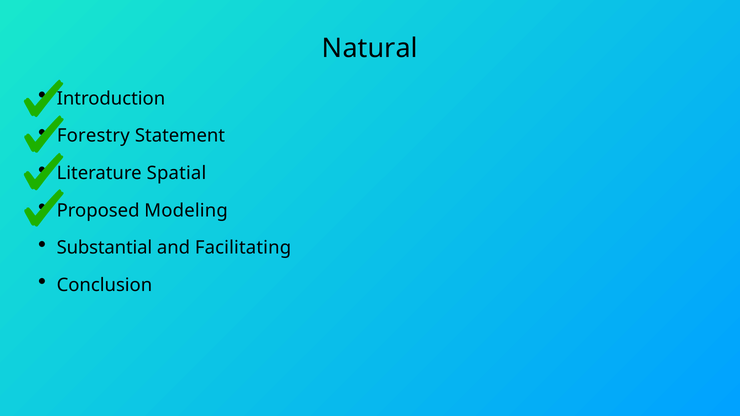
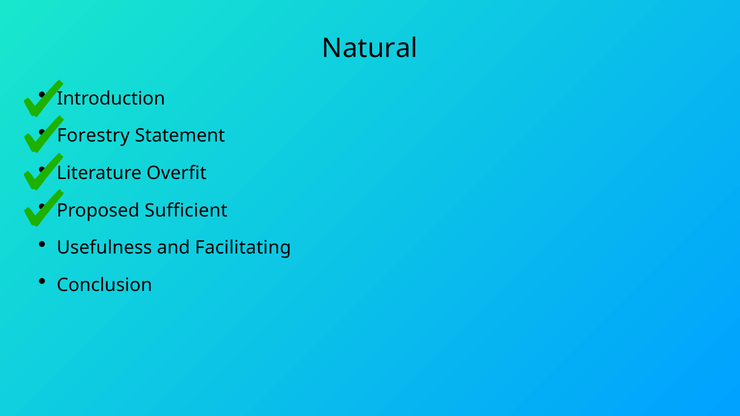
Spatial: Spatial -> Overfit (177, 173)
Modeling: Modeling -> Sufficient (186, 211)
Substantial: Substantial -> Usefulness (104, 248)
